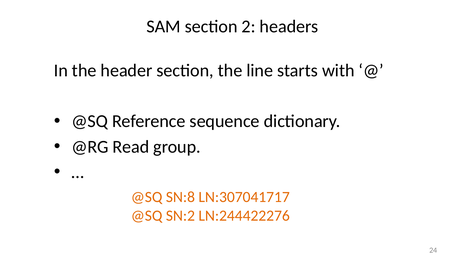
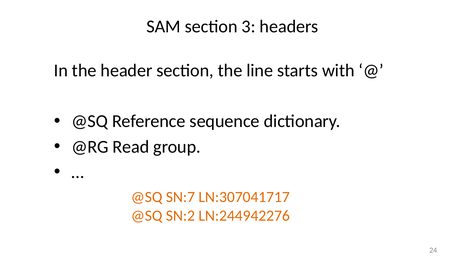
2: 2 -> 3 (249, 26)
SN:8: SN:8 -> SN:7 (180, 197)
LN:244422276: LN:244422276 -> LN:244942276 (244, 215)
